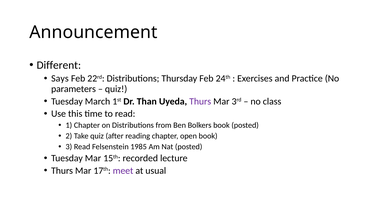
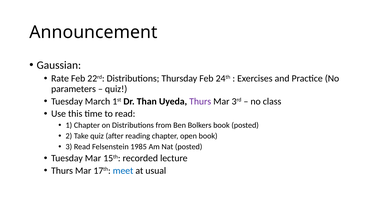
Different: Different -> Gaussian (59, 65)
Says: Says -> Rate (60, 79)
meet colour: purple -> blue (123, 171)
